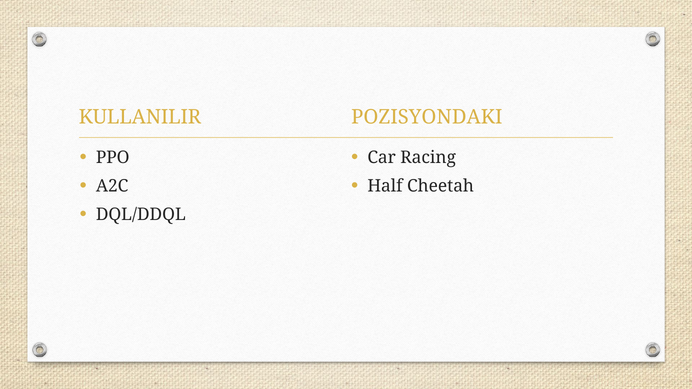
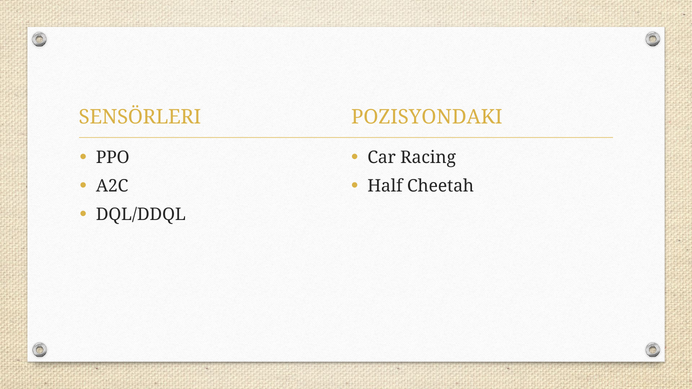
KULLANILIR: KULLANILIR -> SENSÖRLERI (140, 117)
